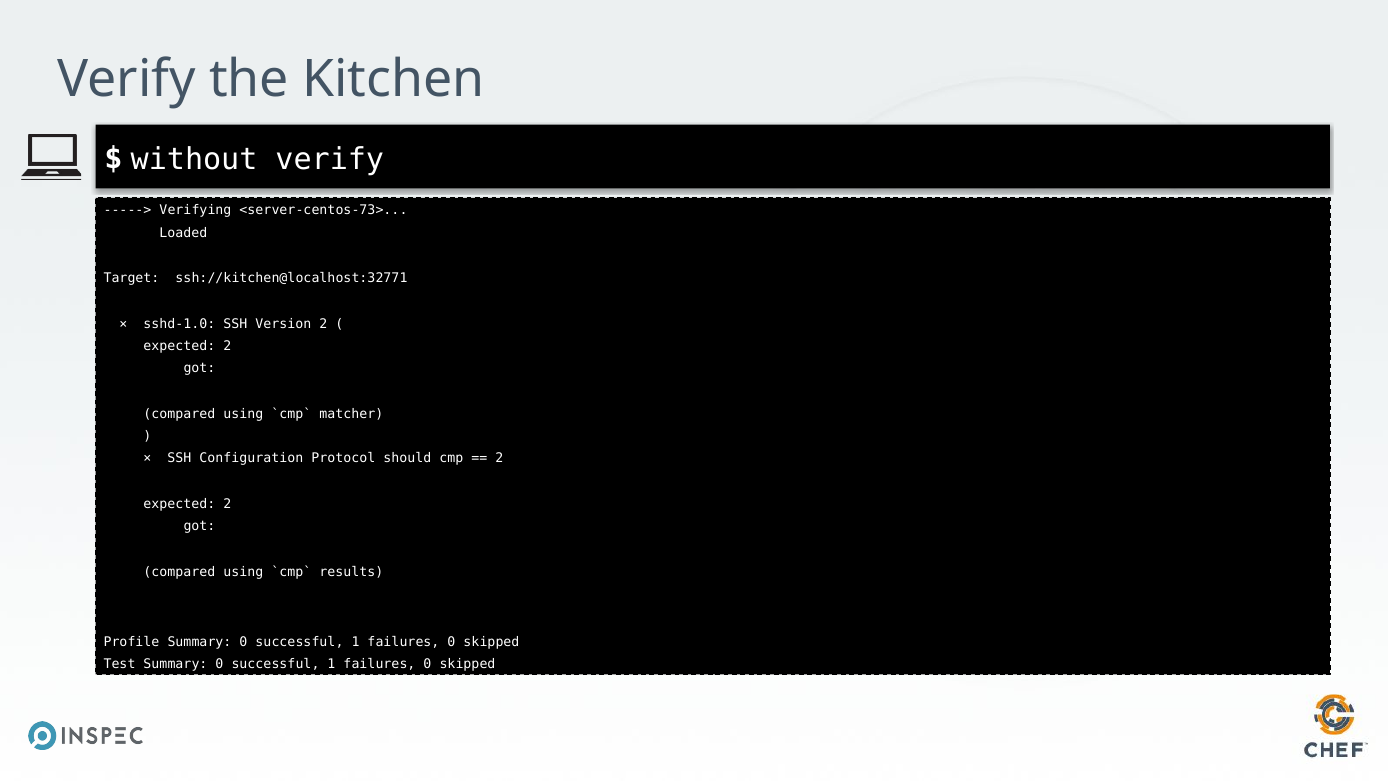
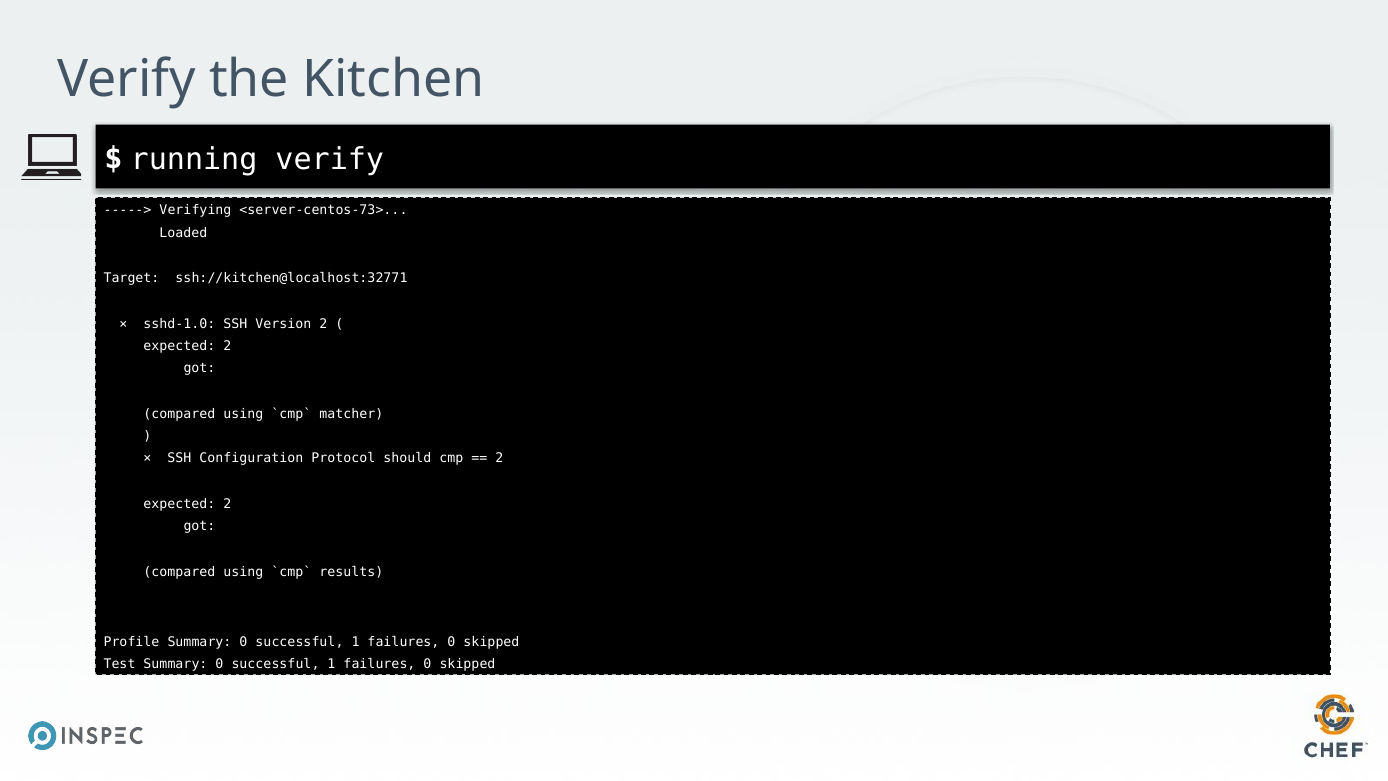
without: without -> running (194, 159)
